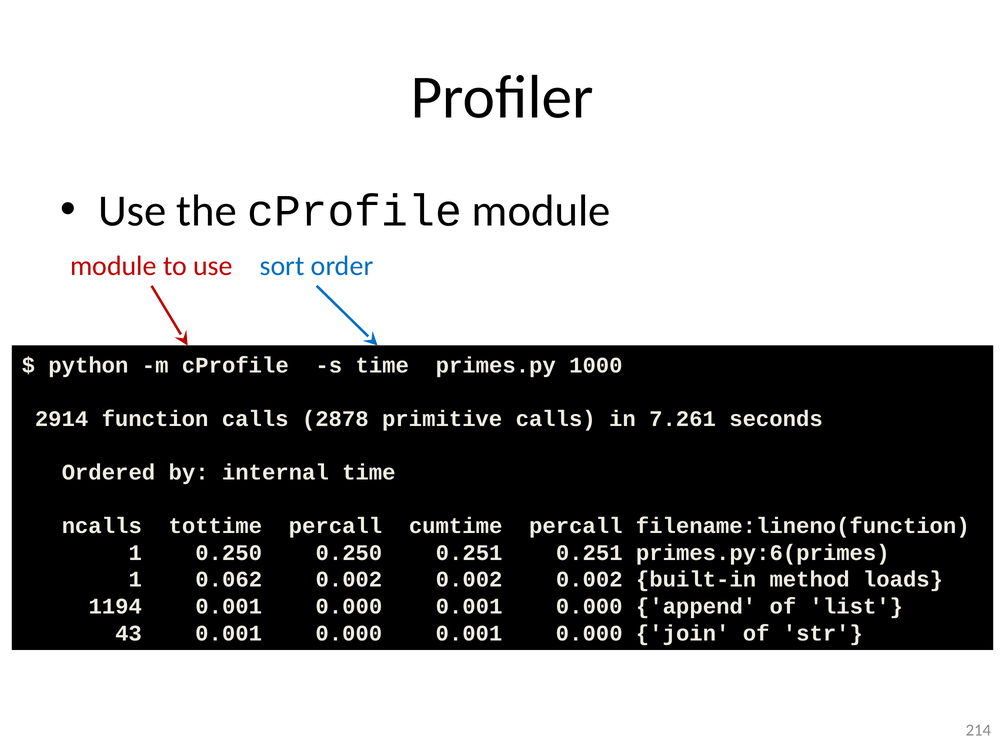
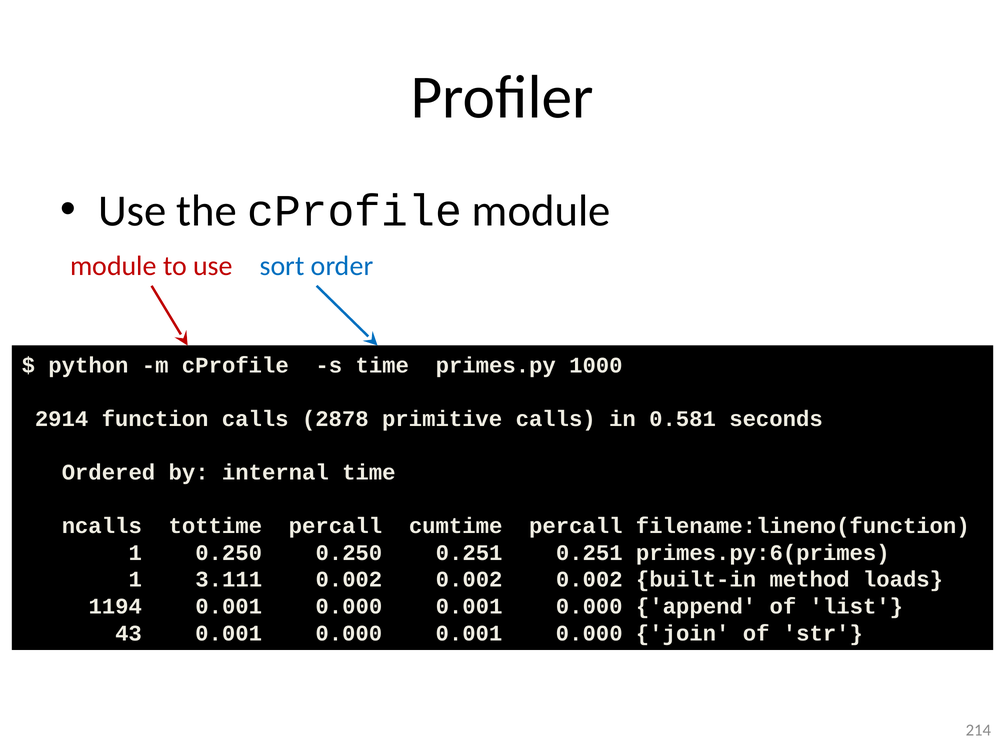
7.261: 7.261 -> 0.581 (683, 419)
0.062: 0.062 -> 3.111 (229, 579)
